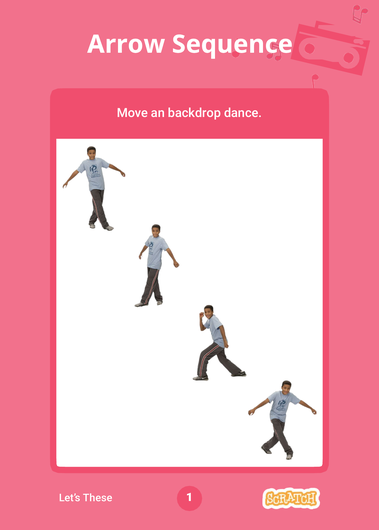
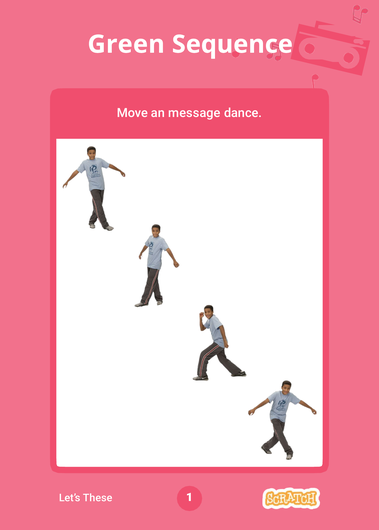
Arrow: Arrow -> Green (126, 44)
backdrop: backdrop -> message (194, 113)
